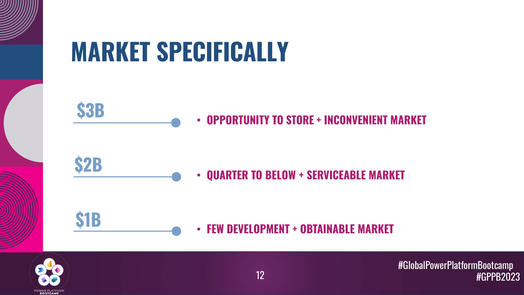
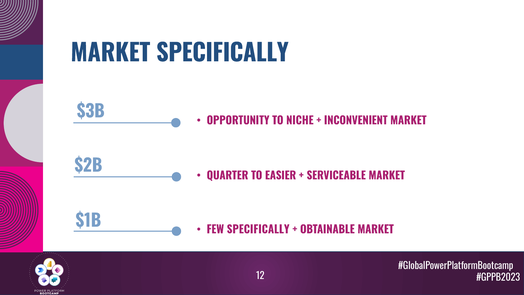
STORE: STORE -> NICHE (300, 121)
BELOW: BELOW -> EASIER (281, 176)
FEW DEVELOPMENT: DEVELOPMENT -> SPECIFICALLY (258, 229)
